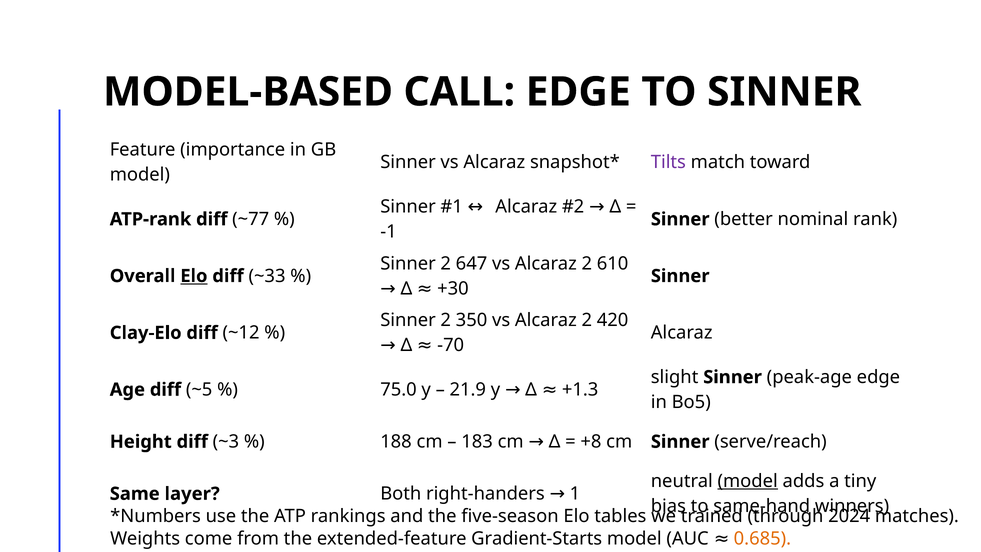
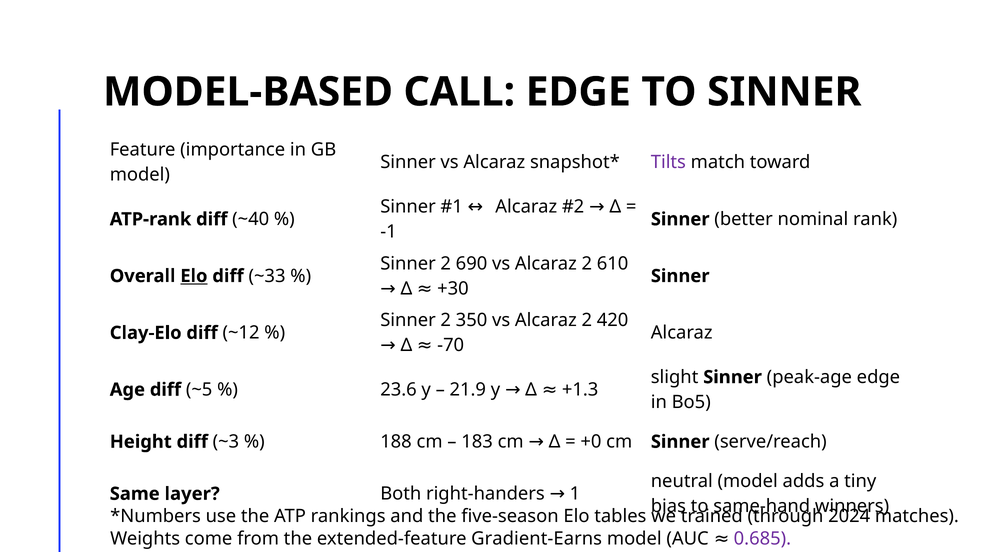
~77: ~77 -> ~40 (251, 219)
647: 647 -> 690 (472, 263)
75.0: 75.0 -> 23.6 (398, 390)
+8: +8 -> +0 (591, 442)
model underline: present -> none (748, 481)
Gradient-Starts: Gradient-Starts -> Gradient-Earns (537, 538)
0.685 colour: orange -> purple (762, 538)
